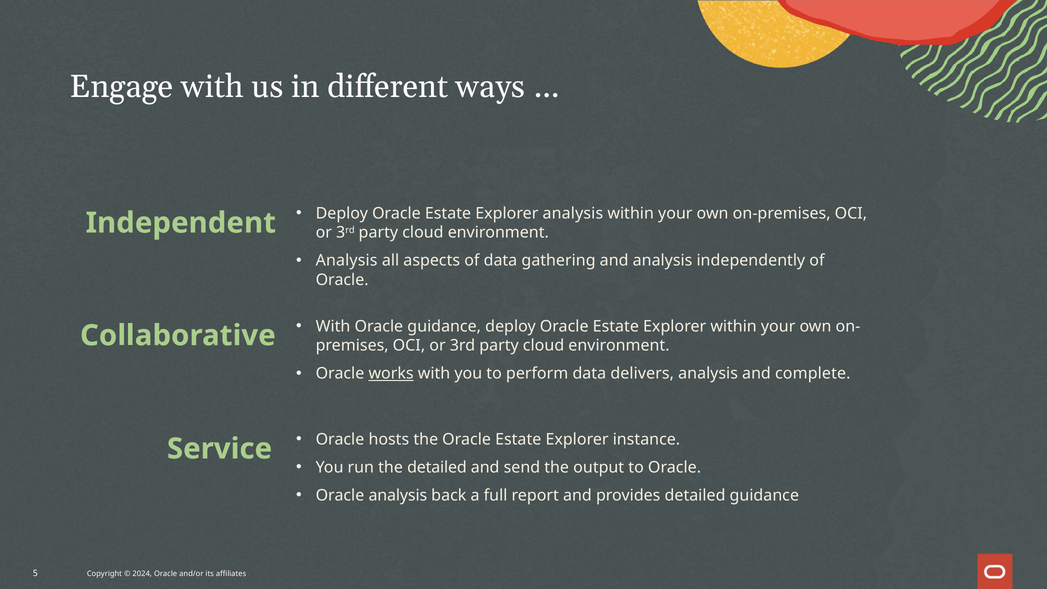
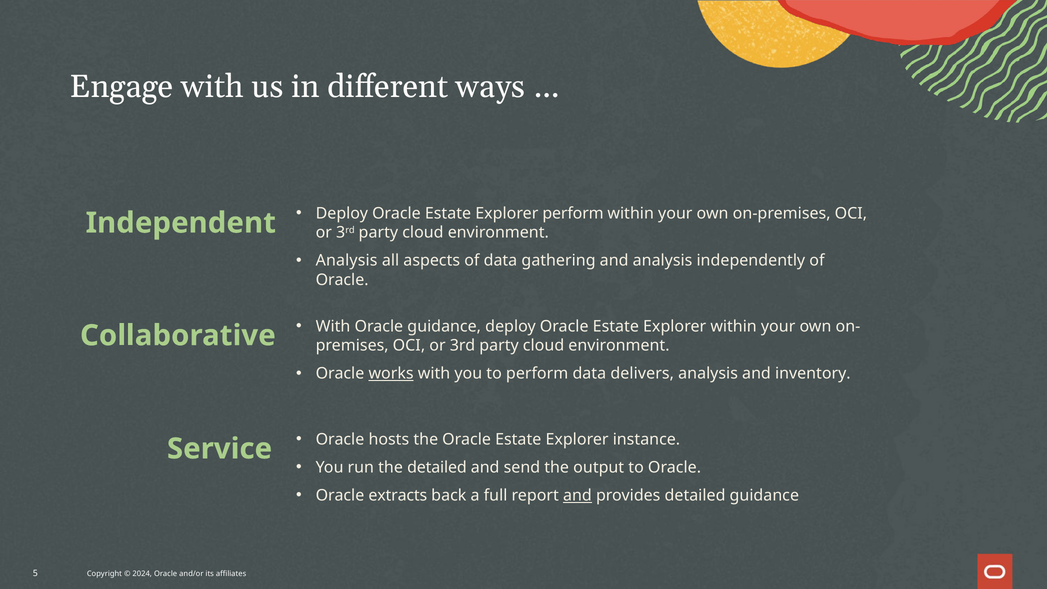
Explorer analysis: analysis -> perform (573, 213)
complete: complete -> inventory (813, 374)
Oracle analysis: analysis -> extracts (398, 495)
and underline: none -> present (577, 495)
